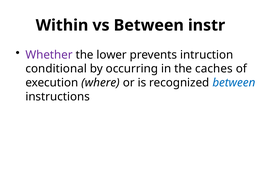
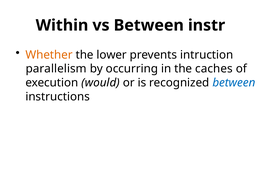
Whether colour: purple -> orange (49, 55)
conditional: conditional -> parallelism (56, 69)
where: where -> would (101, 83)
